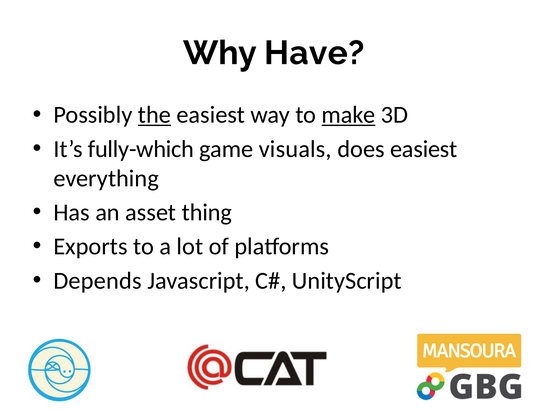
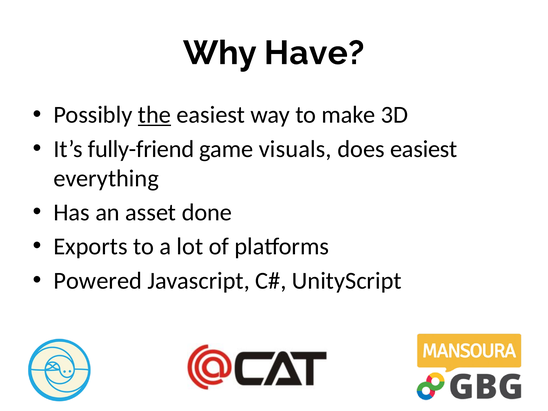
make underline: present -> none (349, 115)
fully-which: fully-which -> fully-friend (141, 149)
thing: thing -> done (207, 212)
Depends: Depends -> Powered (98, 281)
